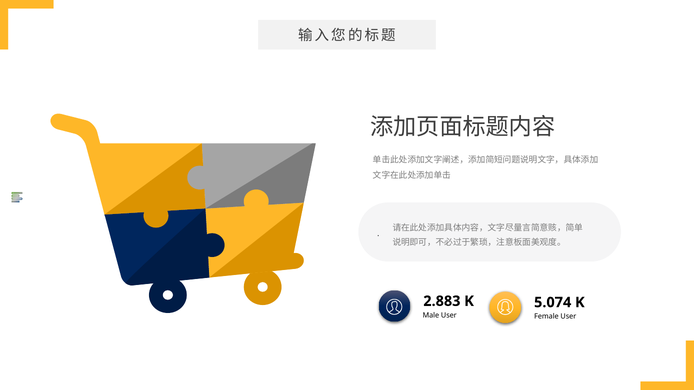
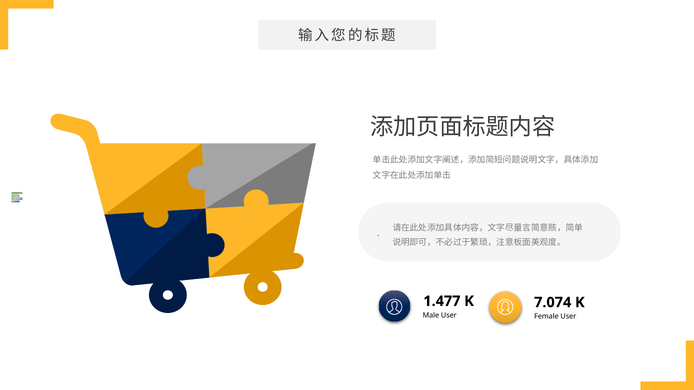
2.883: 2.883 -> 1.477 (442, 301)
5.074: 5.074 -> 7.074 (553, 303)
